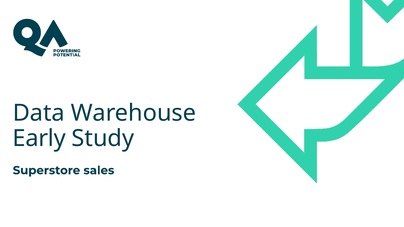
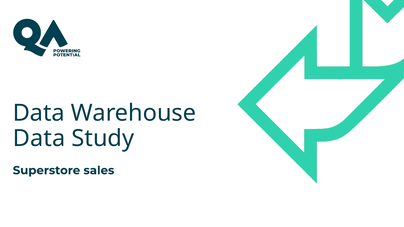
Early: Early -> Data (39, 139)
